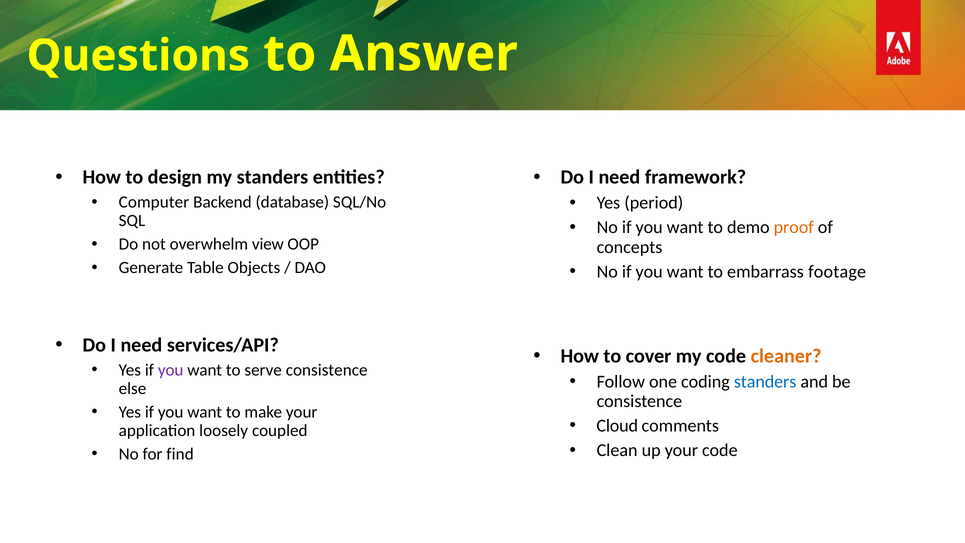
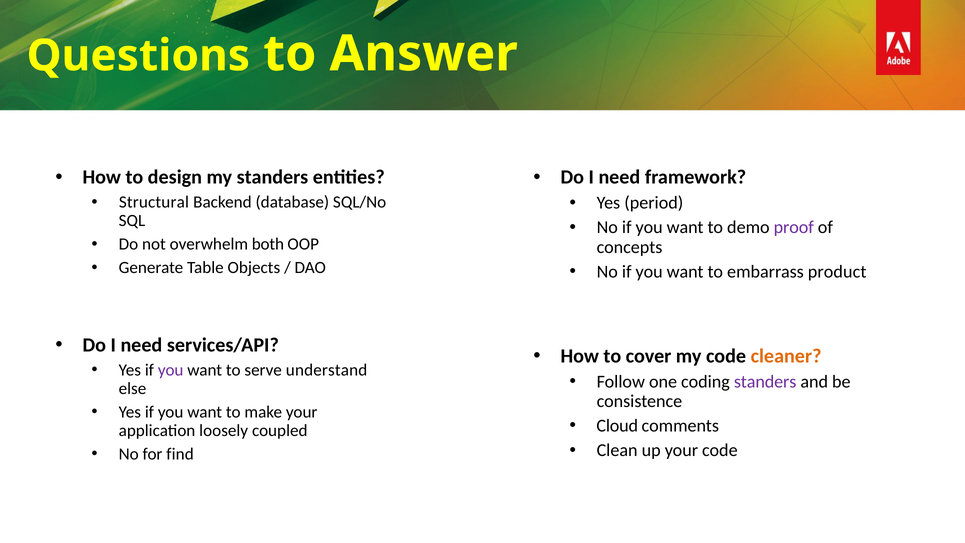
Computer: Computer -> Structural (154, 202)
proof colour: orange -> purple (794, 227)
view: view -> both (268, 244)
footage: footage -> product (837, 272)
serve consistence: consistence -> understand (327, 370)
standers colour: blue -> purple (765, 382)
